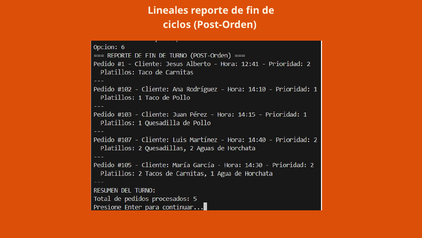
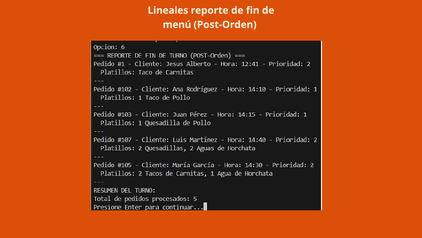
ciclos: ciclos -> menú (177, 25)
